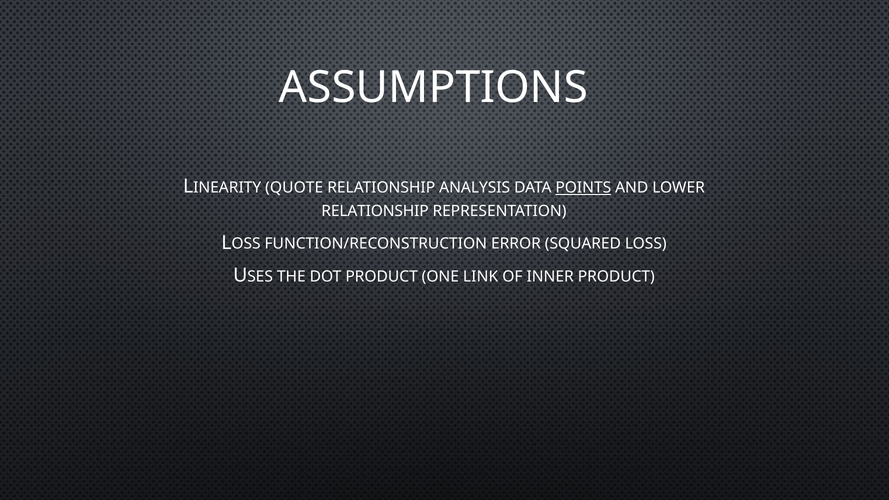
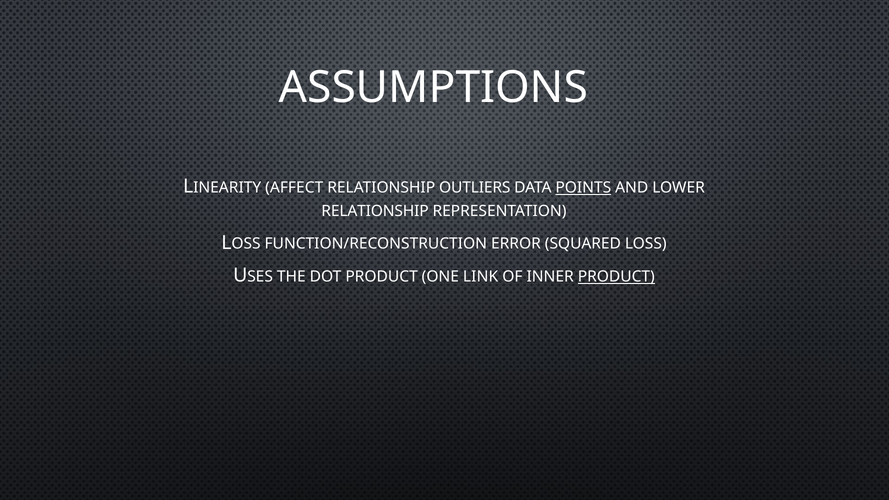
QUOTE: QUOTE -> AFFECT (294, 188)
ANALYSIS: ANALYSIS -> OUTLIERS (475, 188)
PRODUCT underline: none -> present (616, 277)
